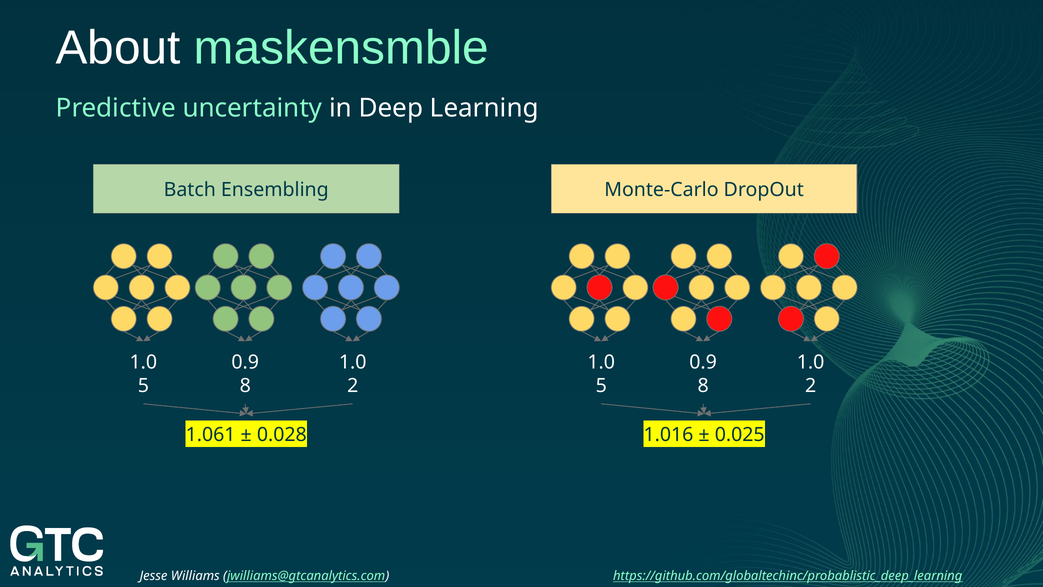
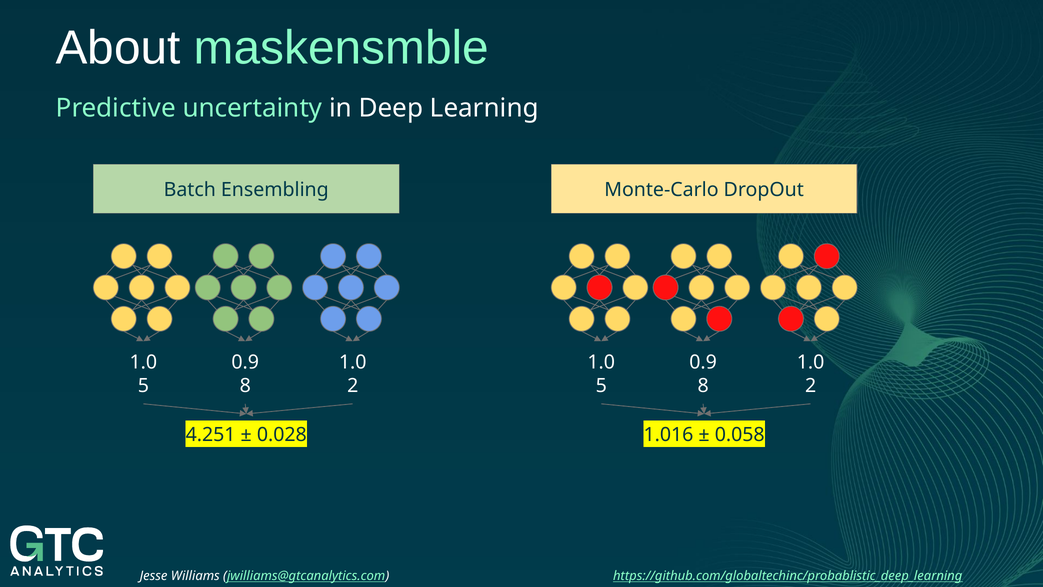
1.061: 1.061 -> 4.251 (211, 435)
0.025: 0.025 -> 0.058 (740, 435)
